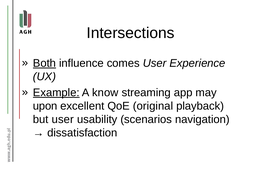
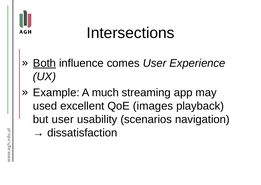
Example underline: present -> none (56, 92)
know: know -> much (105, 92)
upon: upon -> used (45, 106)
original: original -> images (153, 106)
